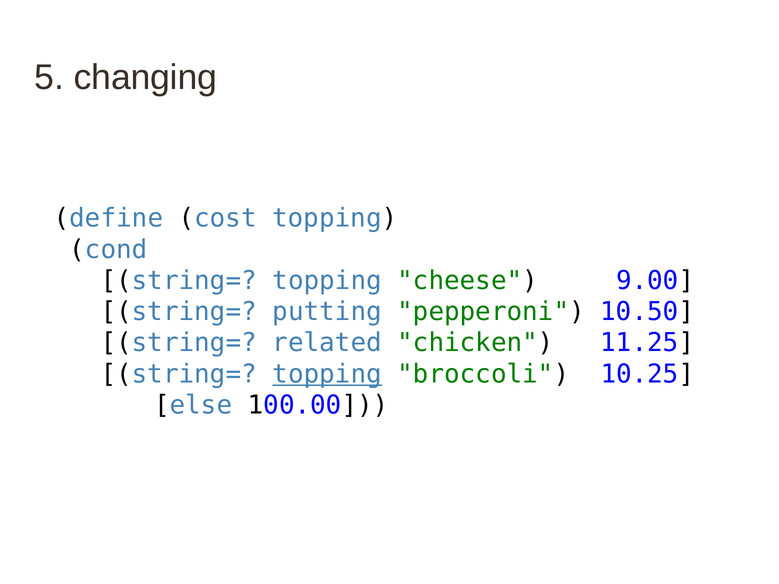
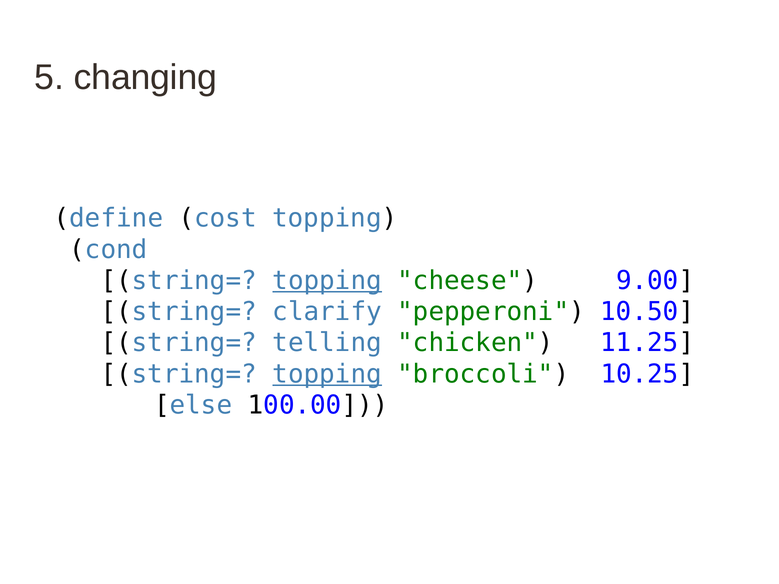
topping underline: none -> present (327, 281)
putting: putting -> clarify (327, 312)
related: related -> telling (327, 343)
